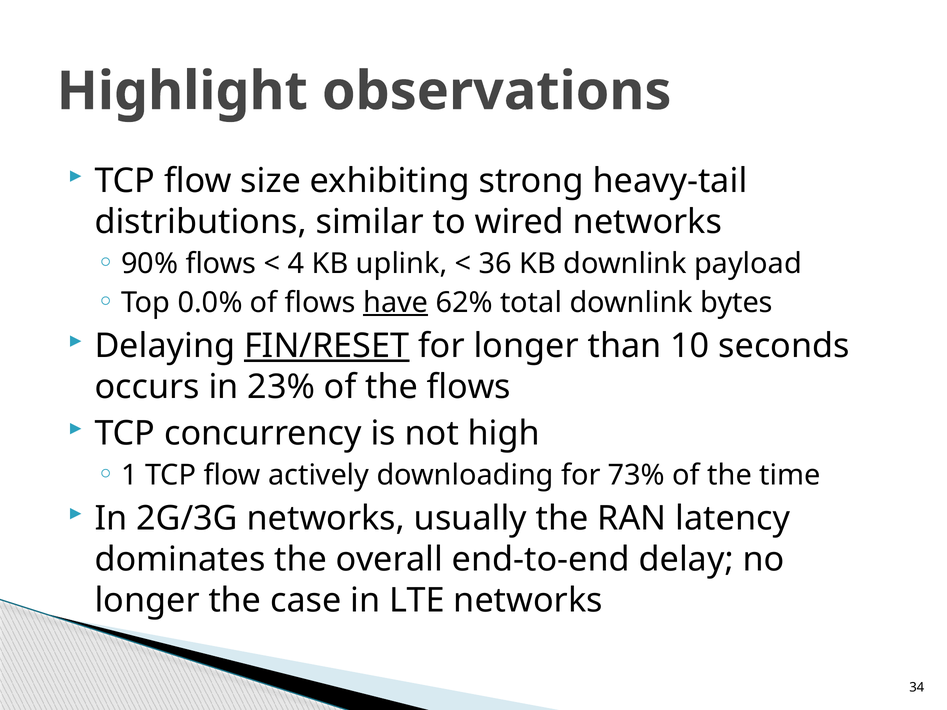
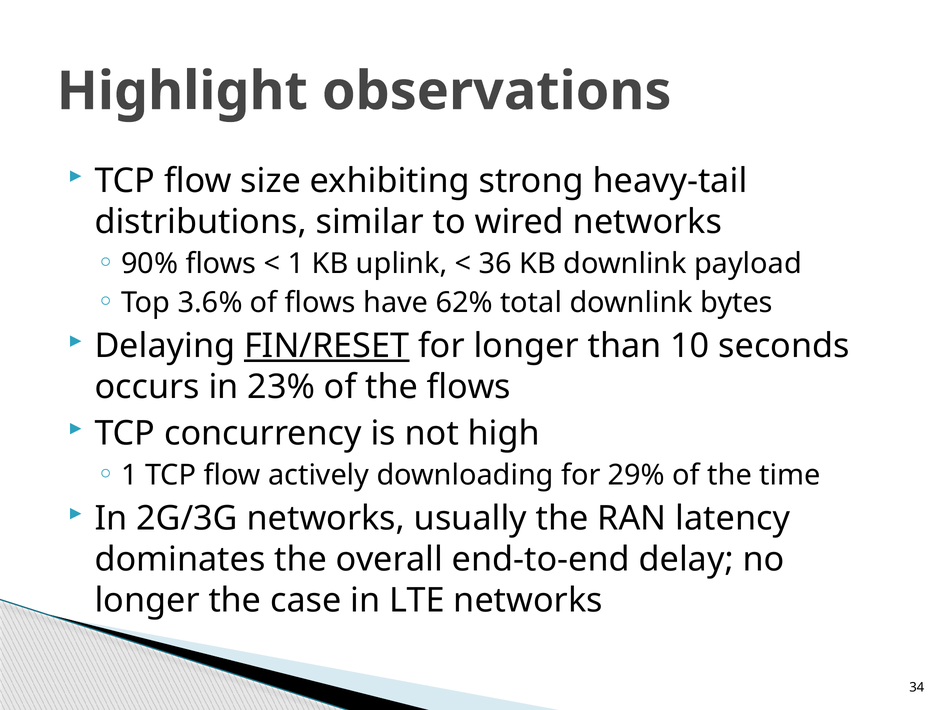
4: 4 -> 1 (296, 264)
0.0%: 0.0% -> 3.6% (210, 303)
have underline: present -> none (396, 303)
73%: 73% -> 29% (636, 475)
